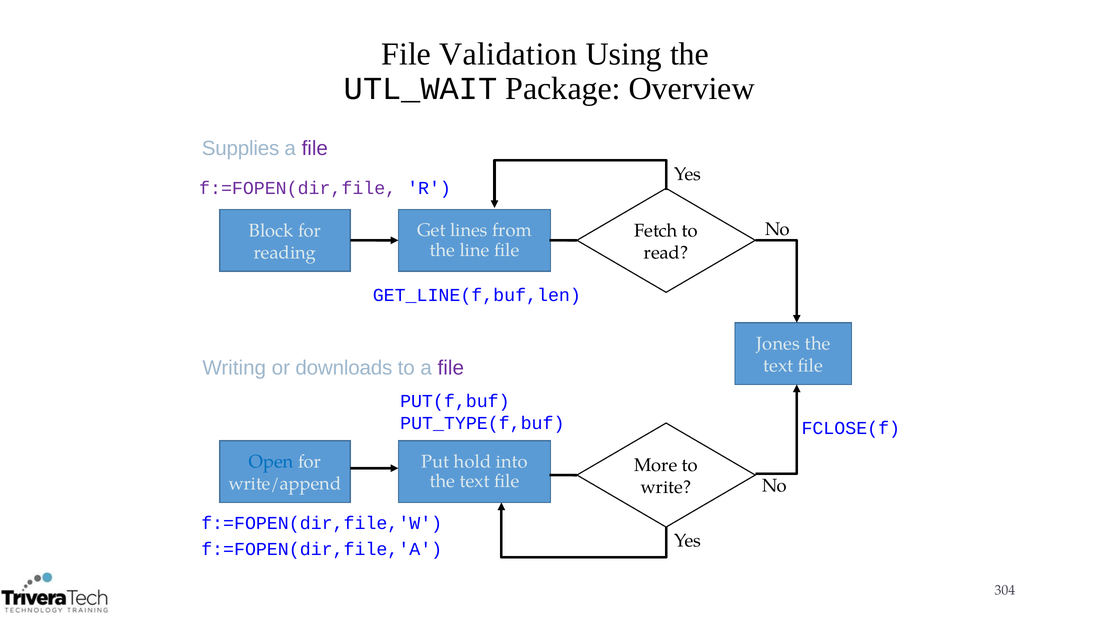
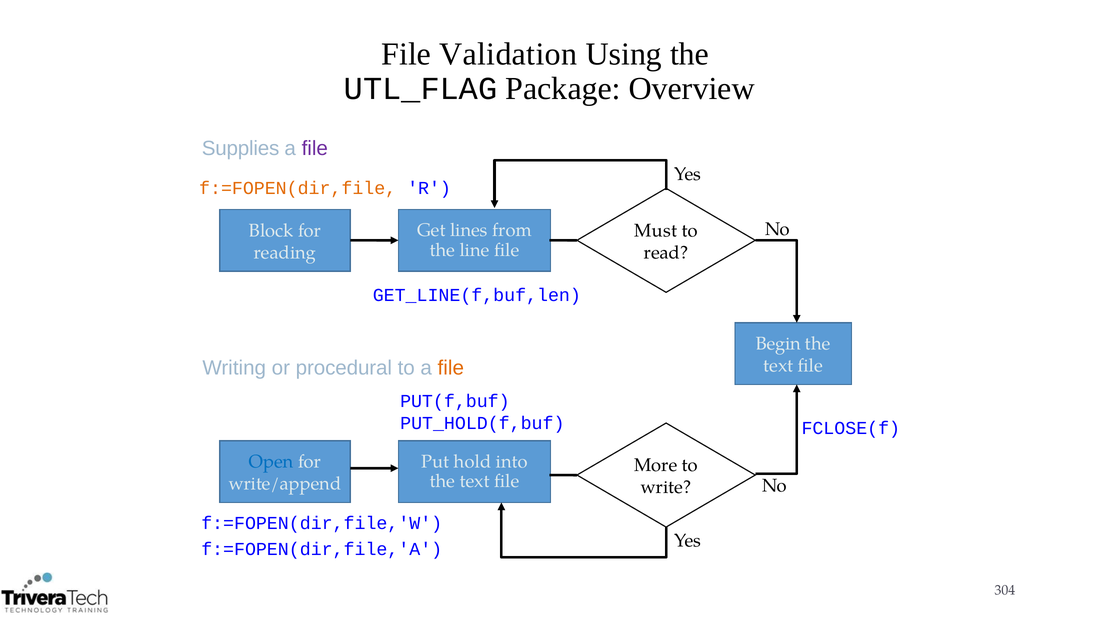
UTL_WAIT: UTL_WAIT -> UTL_FLAG (421, 89)
f:=FOPEN(dir,file colour: purple -> orange (298, 188)
Fetch: Fetch -> Must (656, 231)
Jones: Jones -> Begin (778, 344)
downloads: downloads -> procedural (344, 368)
file colour: purple -> orange (451, 368)
PUT_TYPE(f,buf: PUT_TYPE(f,buf -> PUT_HOLD(f,buf (482, 423)
